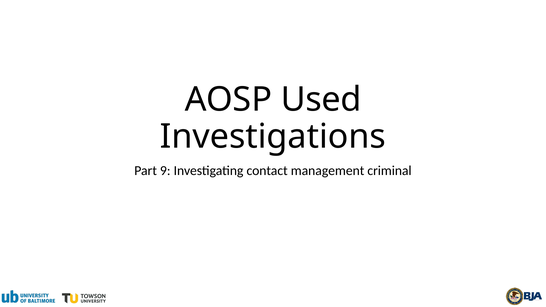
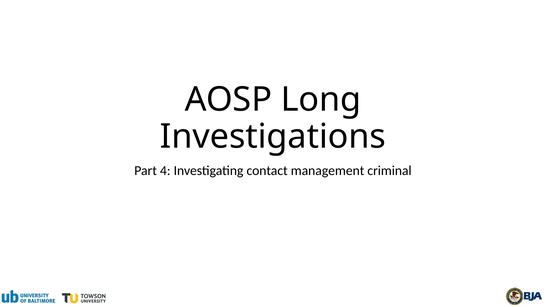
Used: Used -> Long (321, 100)
9: 9 -> 4 (165, 171)
